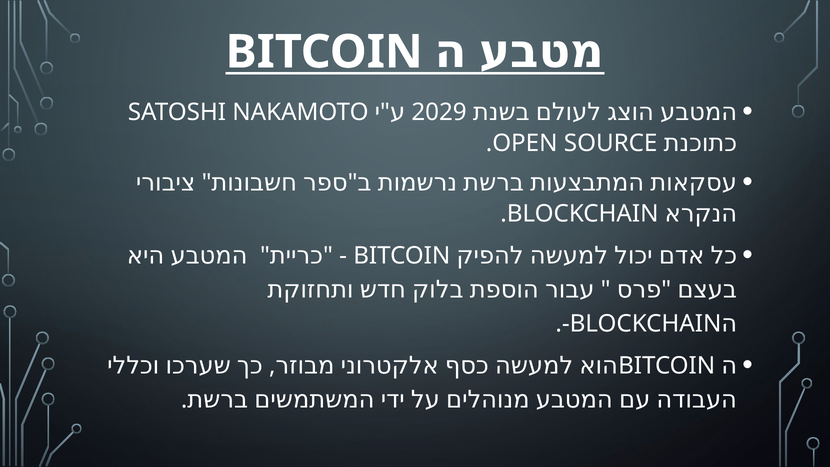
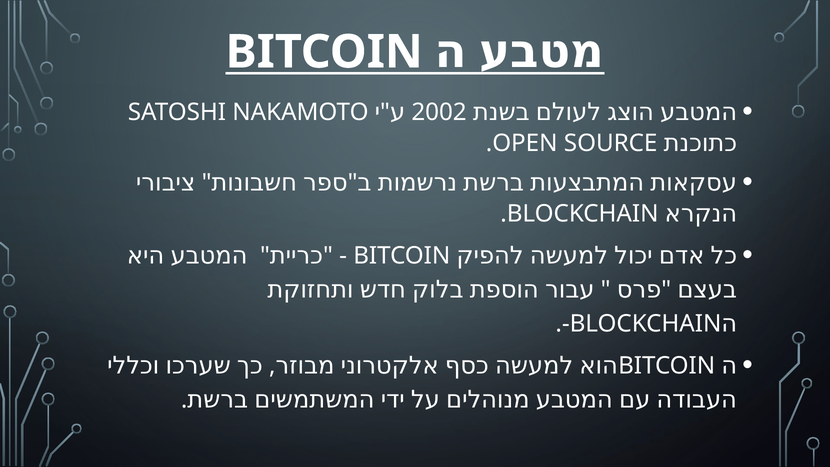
2029: 2029 -> 2002 (439, 112)
